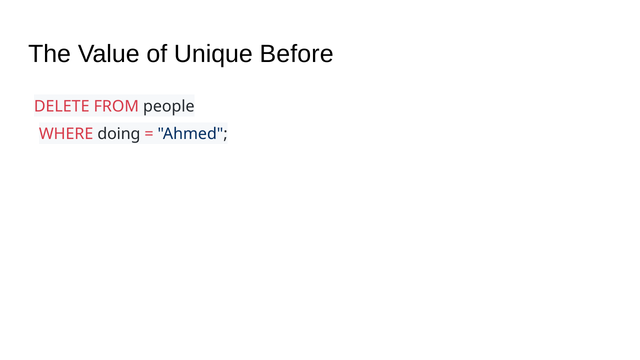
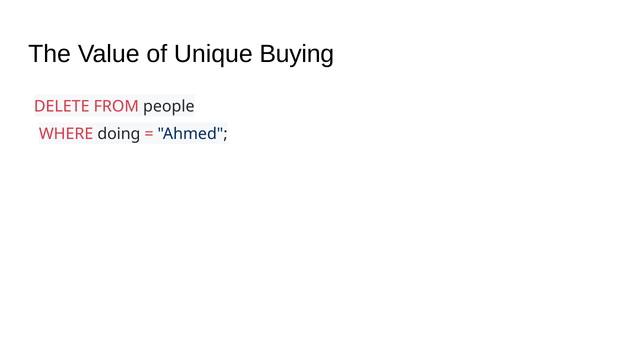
Before: Before -> Buying (297, 54)
